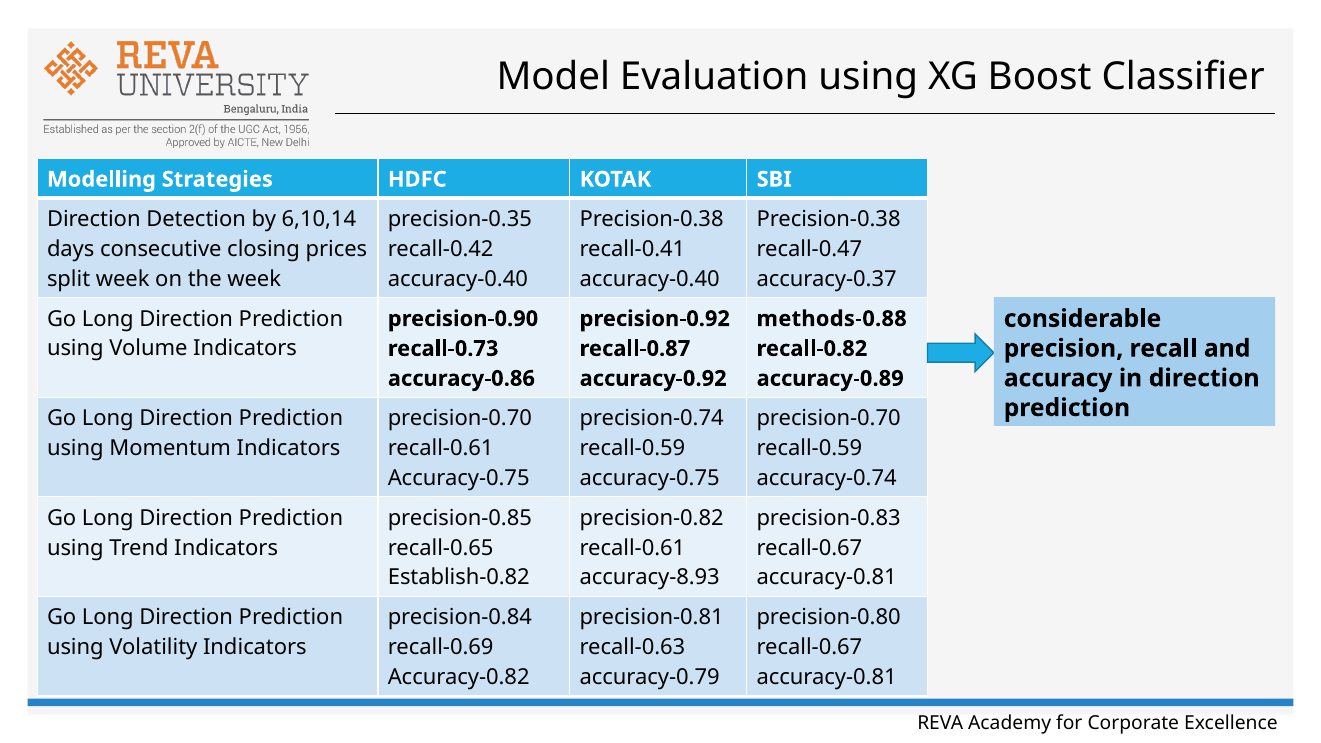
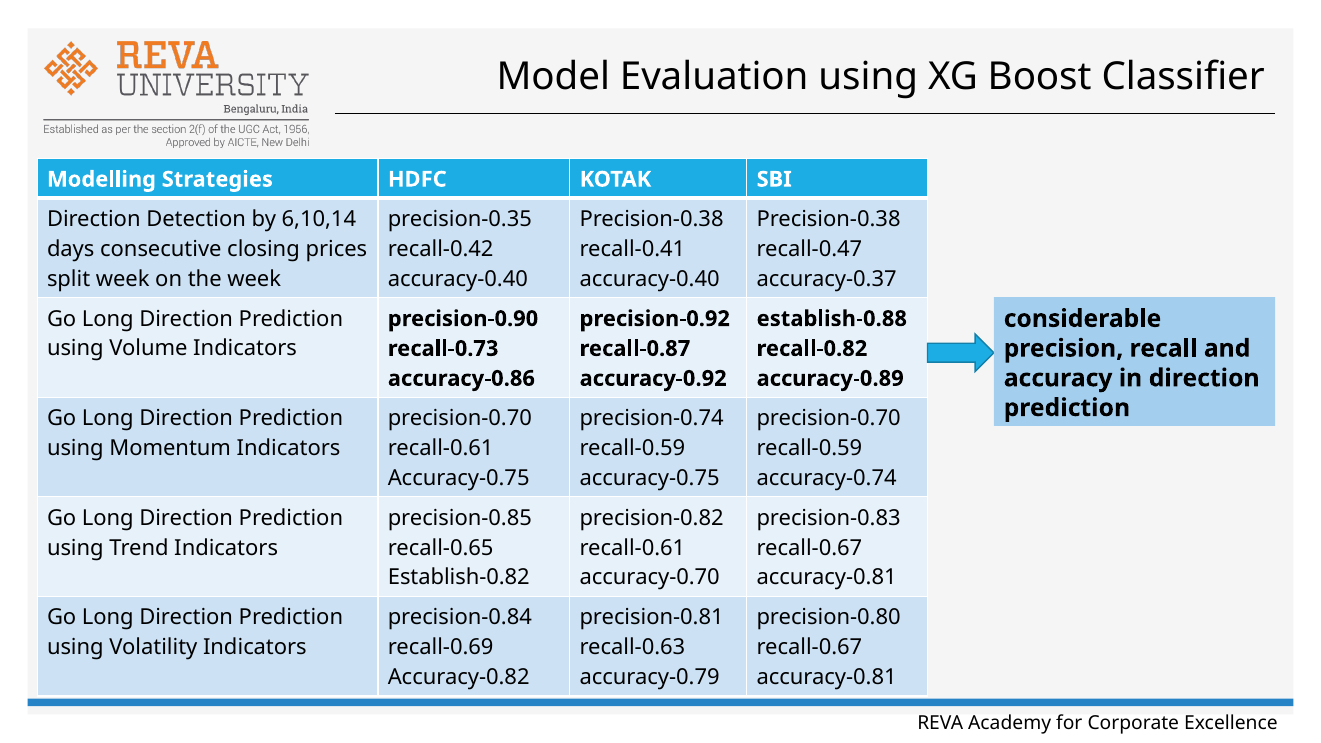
methods-0.88: methods-0.88 -> establish-0.88 (832, 319)
accuracy-8.93: accuracy-8.93 -> accuracy-0.70 (650, 578)
